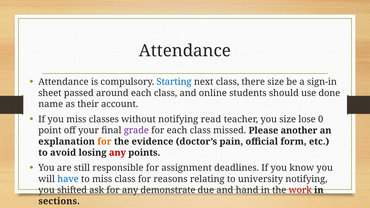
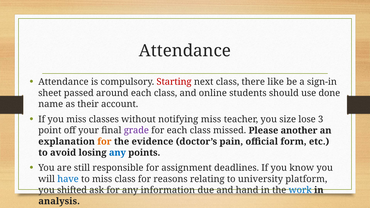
Starting colour: blue -> red (174, 82)
there size: size -> like (276, 82)
notifying read: read -> miss (211, 119)
0: 0 -> 3 (321, 119)
any colour: red -> blue (117, 153)
university notifying: notifying -> platform (306, 179)
demonstrate: demonstrate -> information (168, 190)
work colour: red -> blue (300, 190)
sections: sections -> analysis (59, 201)
